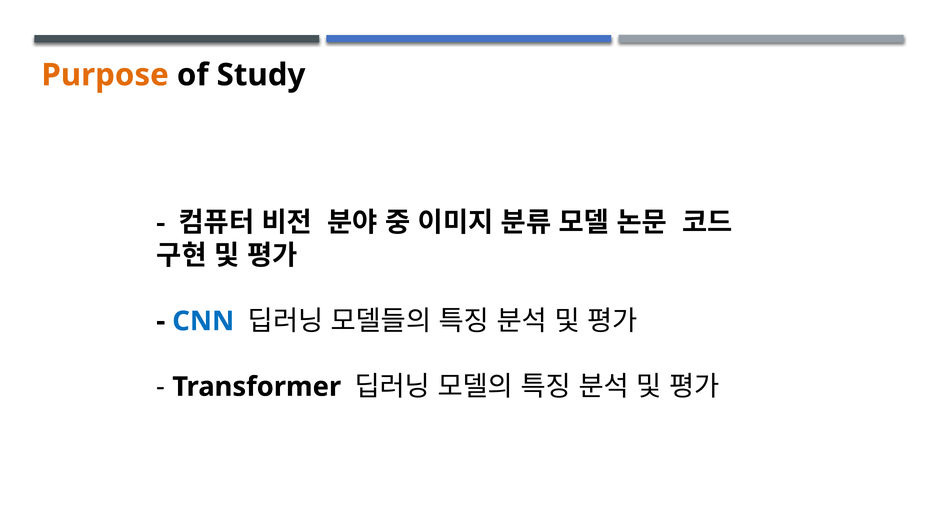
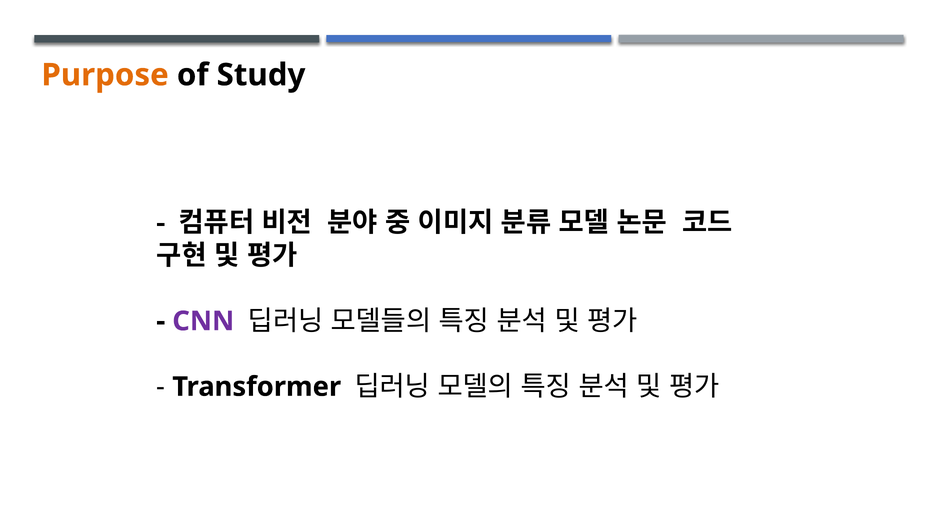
CNN colour: blue -> purple (203, 322)
